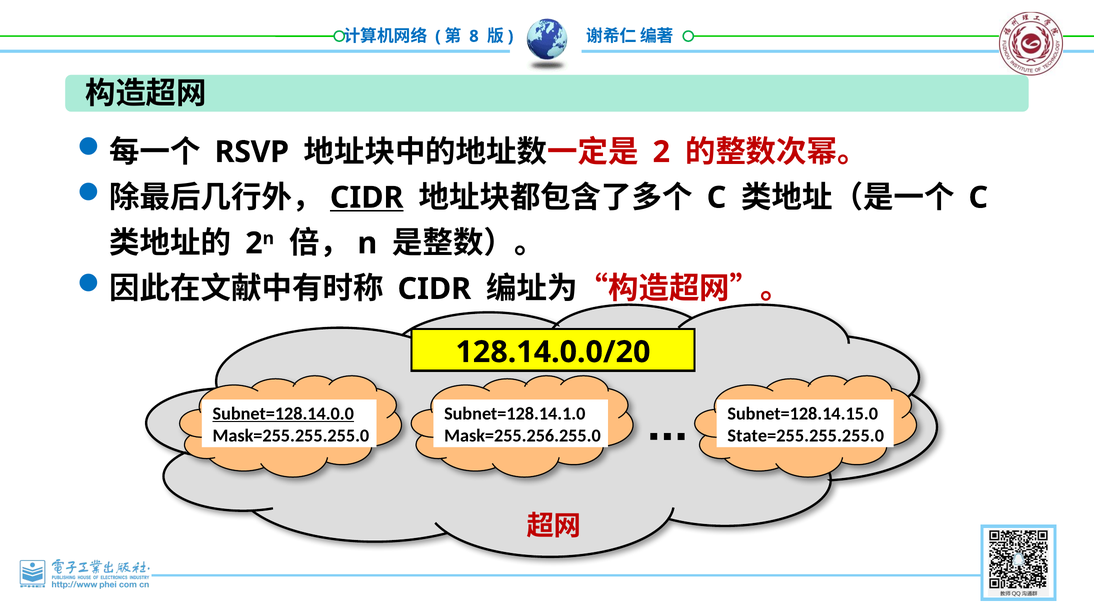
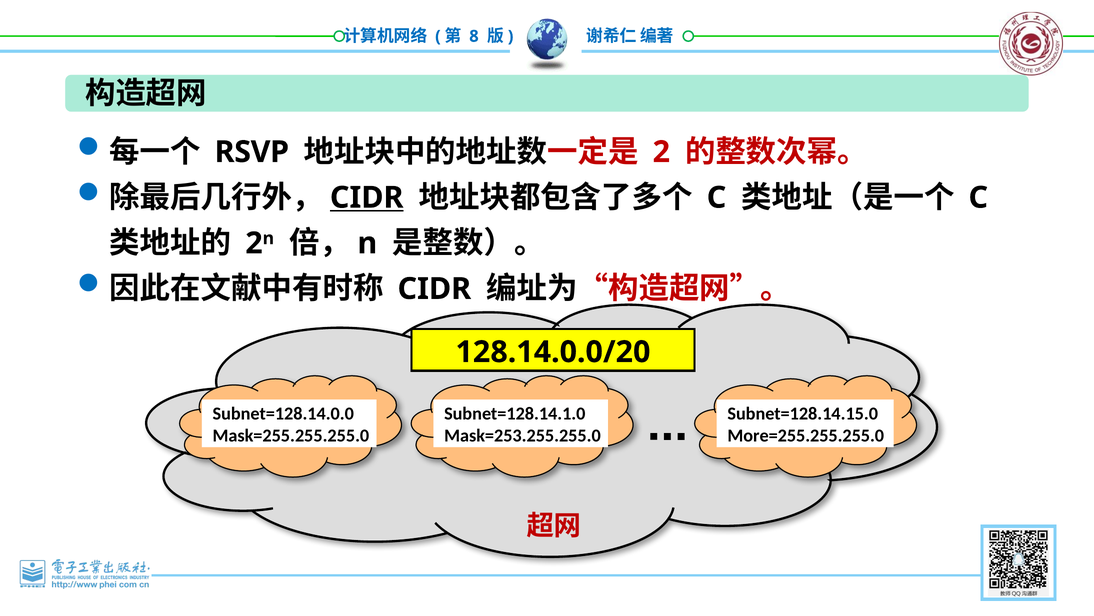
Subnet=128.14.0.0 underline: present -> none (283, 413)
Mask=255.256.255.0: Mask=255.256.255.0 -> Mask=253.255.255.0 (522, 435)
State=255.255.255.0: State=255.255.255.0 -> More=255.255.255.0 (806, 435)
